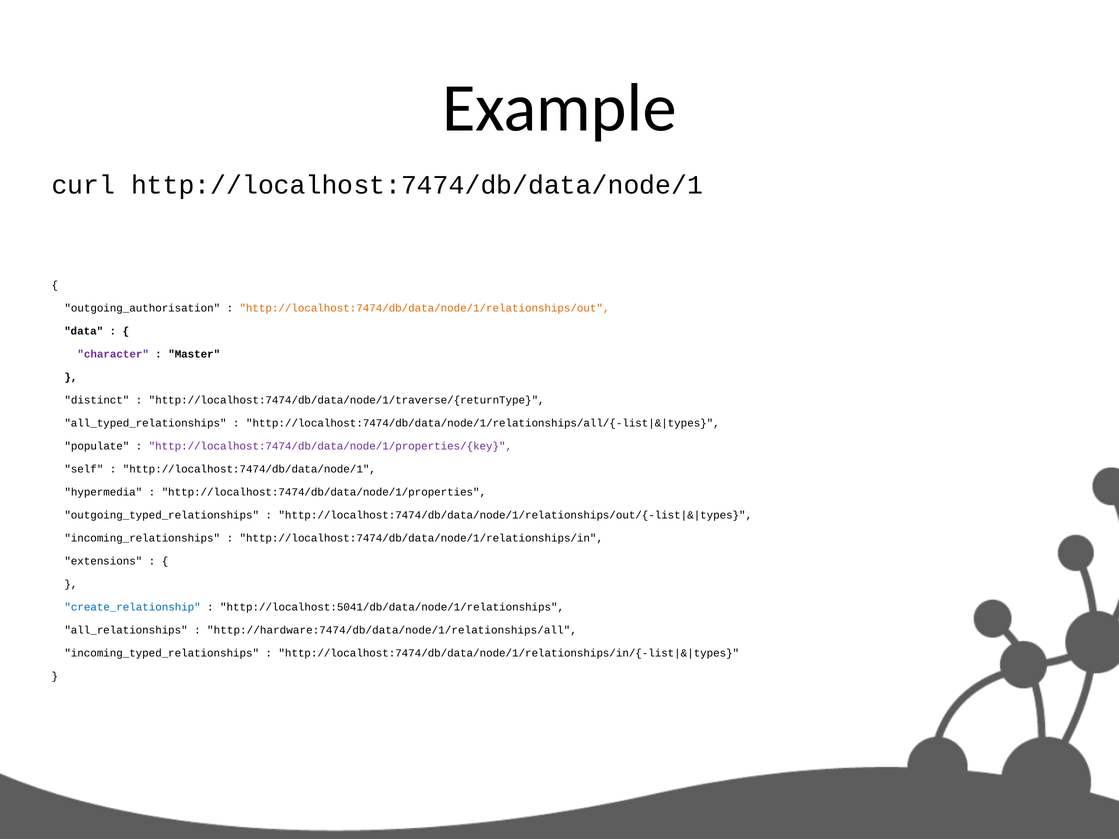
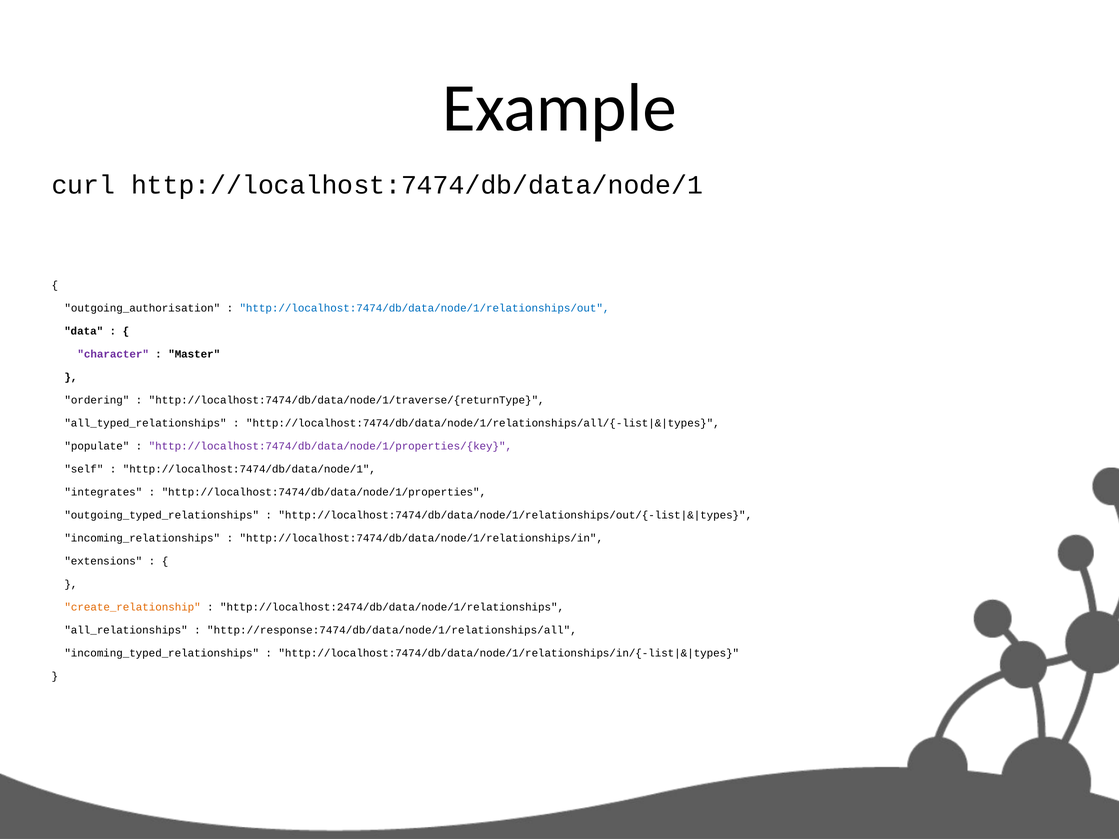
http://localhost:7474/db/data/node/1/relationships/out colour: orange -> blue (424, 308)
distinct: distinct -> ordering (97, 400)
hypermedia: hypermedia -> integrates (103, 492)
create_relationship colour: blue -> orange (133, 607)
http://localhost:5041/db/data/node/1/relationships: http://localhost:5041/db/data/node/1/relationships -> http://localhost:2474/db/data/node/1/relationships (392, 607)
http://hardware:7474/db/data/node/1/relationships/all: http://hardware:7474/db/data/node/1/relationships/all -> http://response:7474/db/data/node/1/relationships/all (392, 630)
